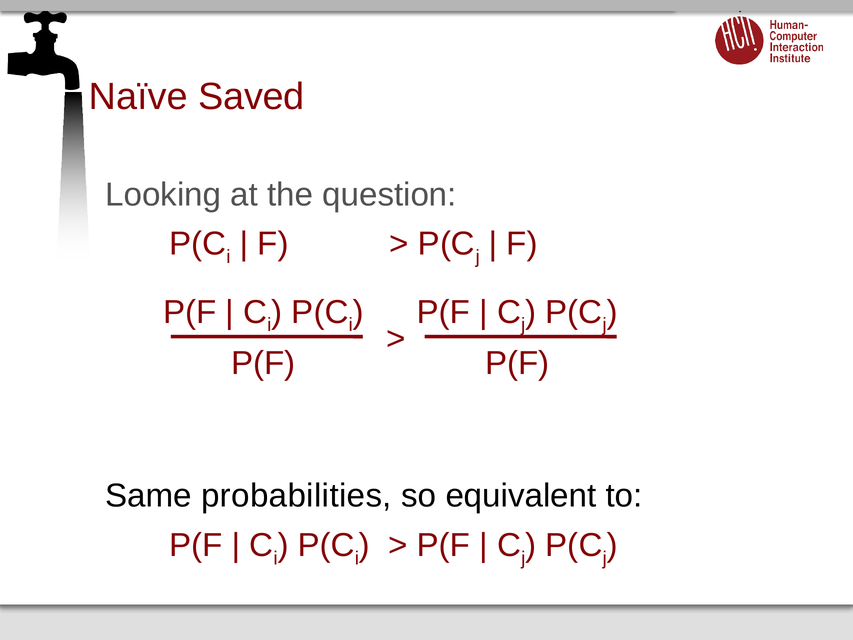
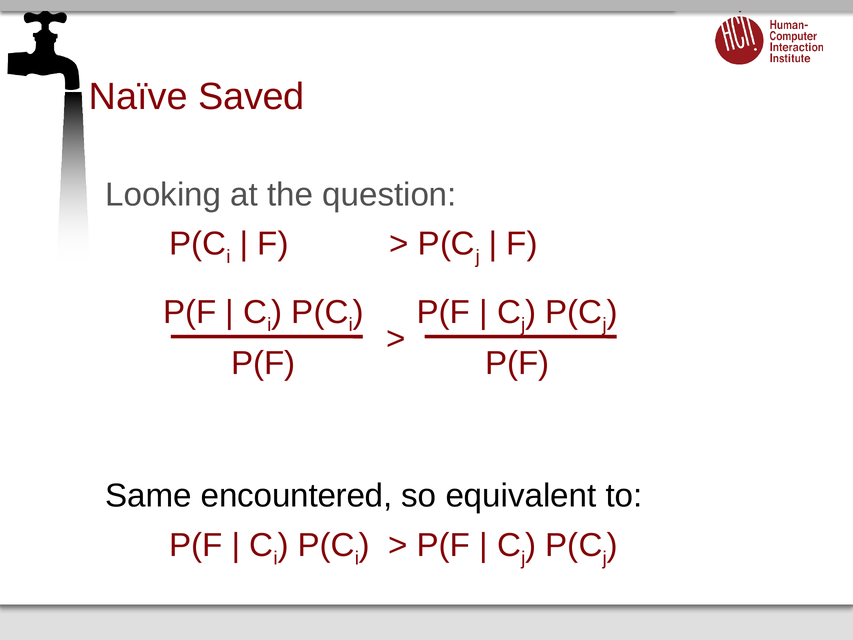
probabilities: probabilities -> encountered (297, 496)
